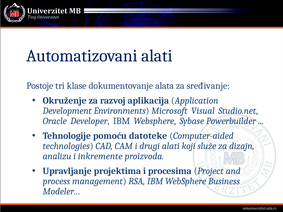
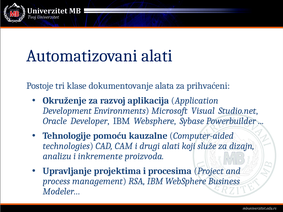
sređivanje: sređivanje -> prihvaćeni (208, 86)
datoteke: datoteke -> kauzalne (148, 136)
